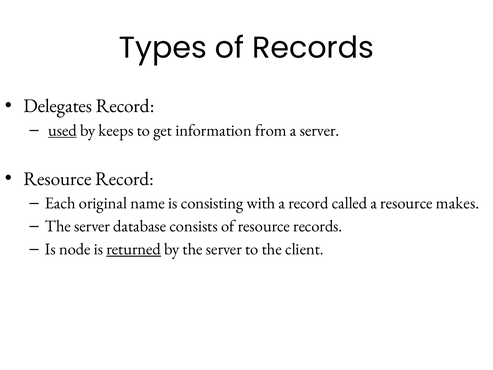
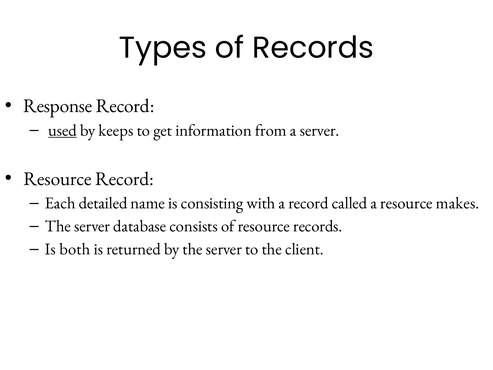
Delegates: Delegates -> Response (58, 106)
original: original -> detailed (103, 203)
node: node -> both (75, 249)
returned underline: present -> none (134, 249)
